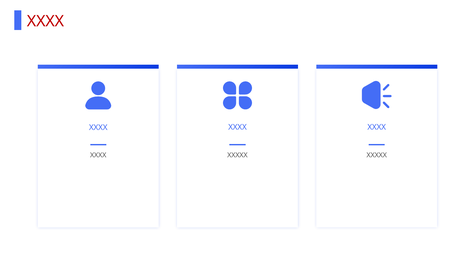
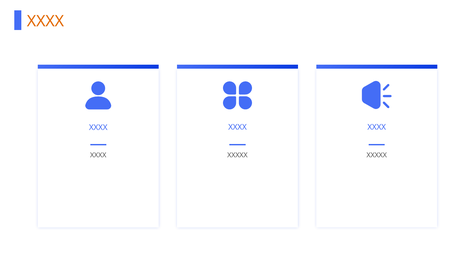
XXXX colour: red -> orange (45, 21)
